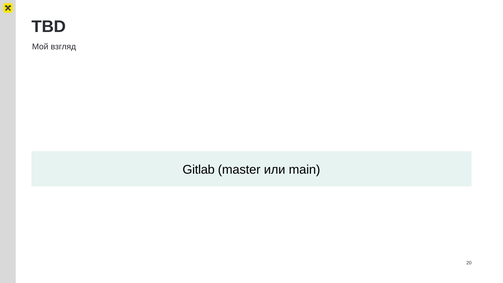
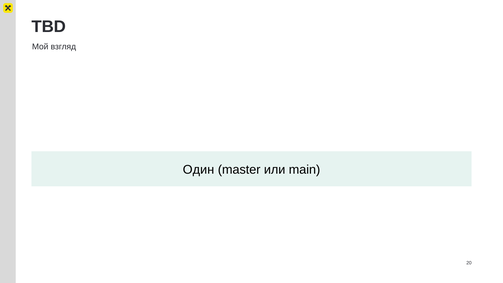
Gitlab: Gitlab -> Один (199, 170)
